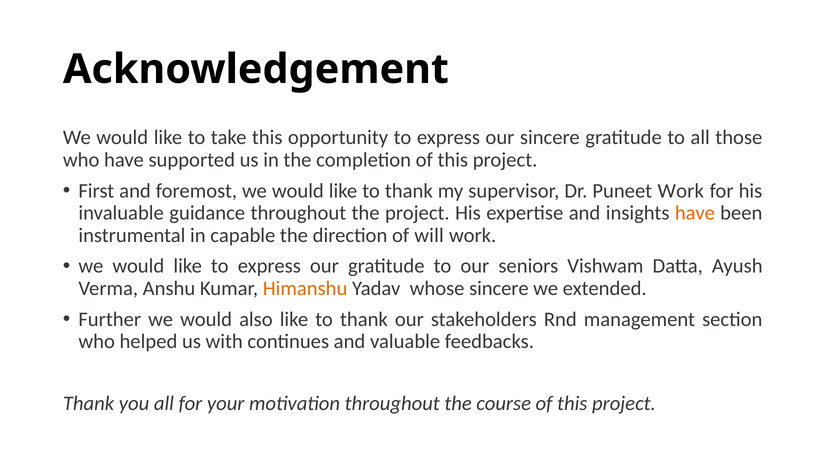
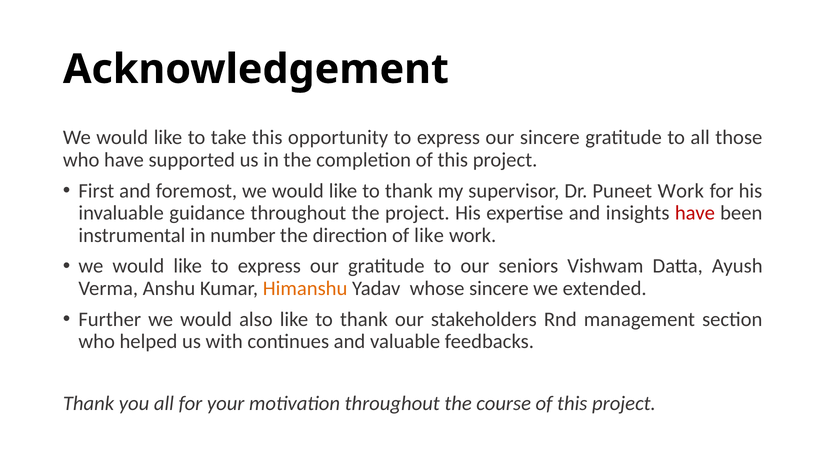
have colour: orange -> red (695, 213)
capable: capable -> number (243, 236)
of will: will -> like (429, 236)
